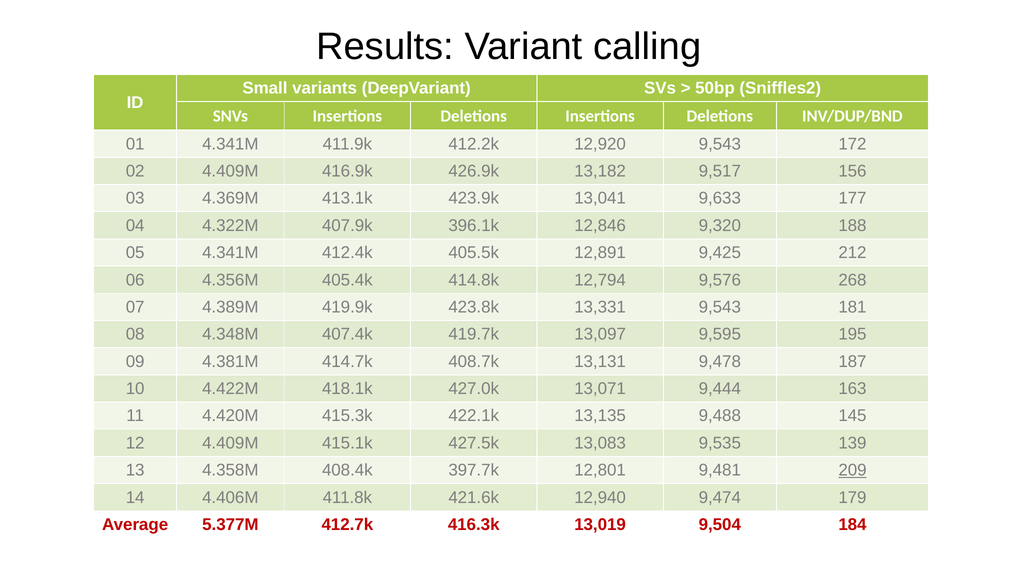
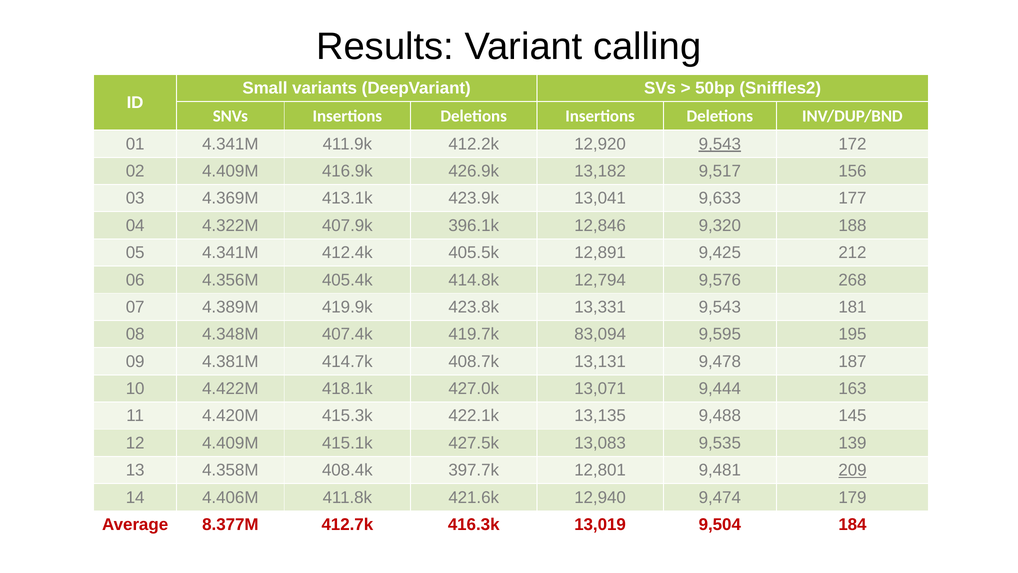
9,543 underline: none -> present (720, 144)
13,097: 13,097 -> 83,094 (600, 334)
5.377M: 5.377M -> 8.377M (230, 524)
